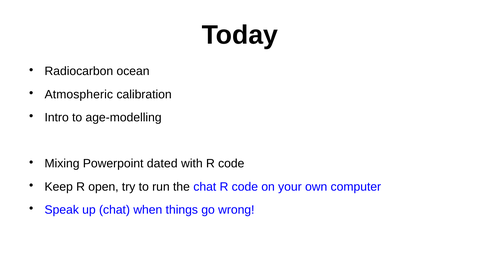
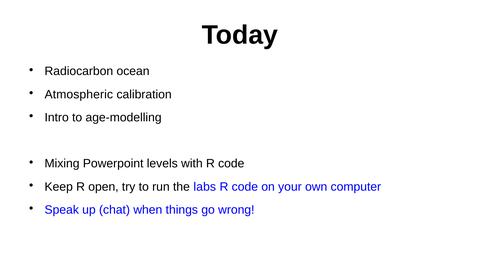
dated: dated -> levels (162, 164)
the chat: chat -> labs (205, 187)
